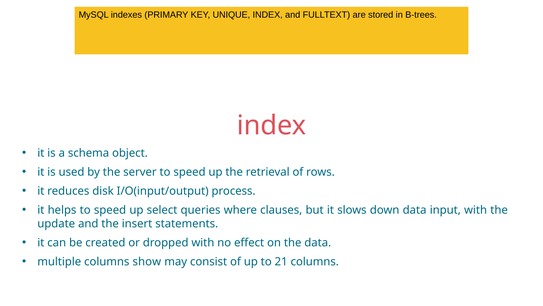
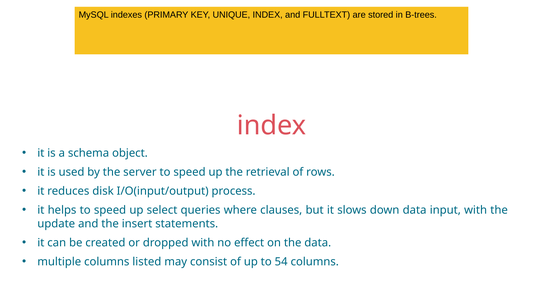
show: show -> listed (147, 261)
21: 21 -> 54 (281, 261)
